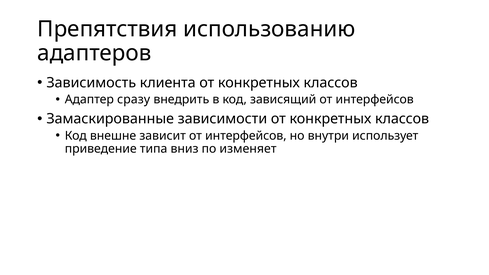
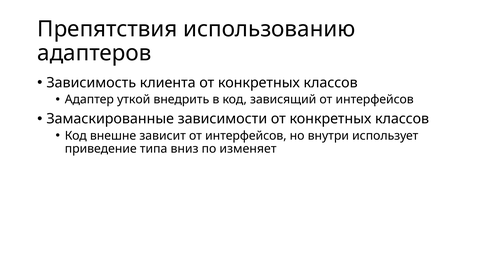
сразу: сразу -> уткой (134, 100)
